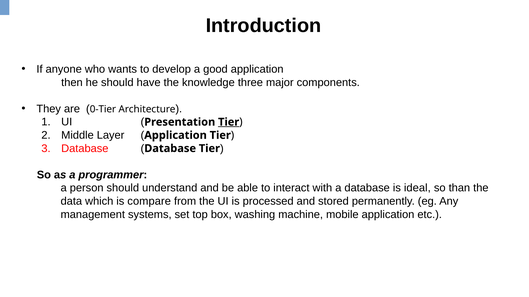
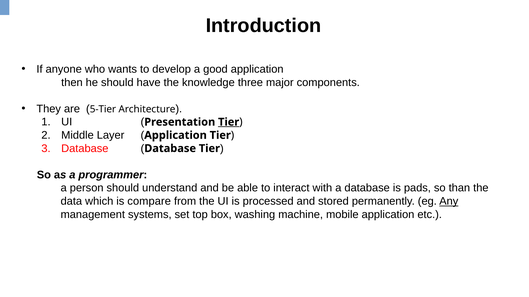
0-Tier: 0-Tier -> 5-Tier (103, 109)
ideal: ideal -> pads (417, 188)
Any underline: none -> present (449, 202)
